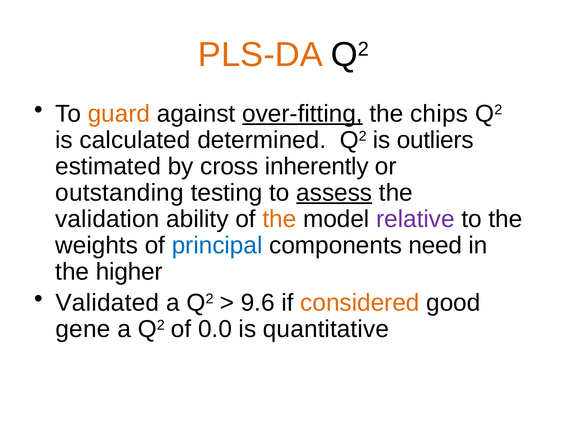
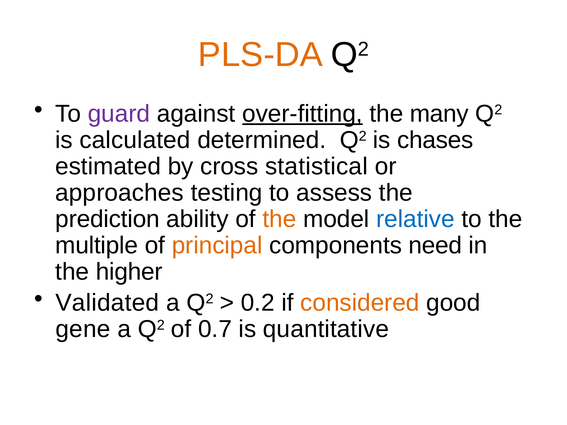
guard colour: orange -> purple (119, 114)
chips: chips -> many (439, 114)
outliers: outliers -> chases (435, 140)
inherently: inherently -> statistical (317, 166)
outstanding: outstanding -> approaches (120, 193)
assess underline: present -> none (334, 193)
validation: validation -> prediction (107, 219)
relative colour: purple -> blue (415, 219)
weights: weights -> multiple (97, 246)
principal colour: blue -> orange (217, 246)
9.6: 9.6 -> 0.2 (258, 303)
0.0: 0.0 -> 0.7 (215, 329)
